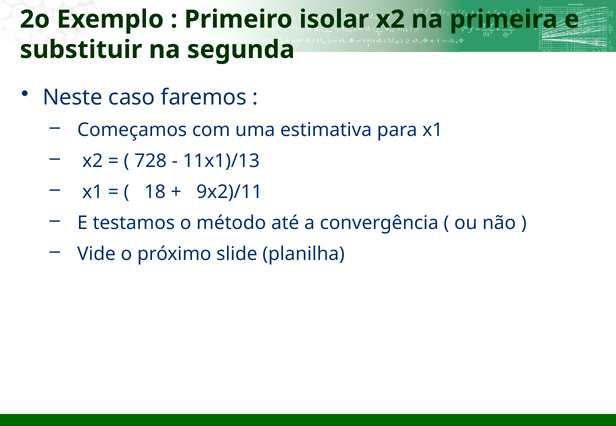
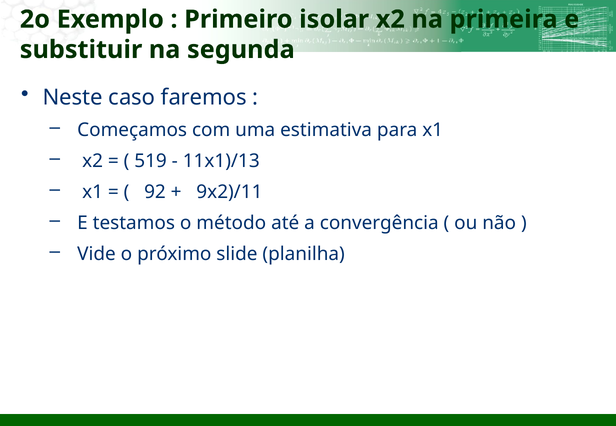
728: 728 -> 519 (151, 161)
18: 18 -> 92 (155, 192)
